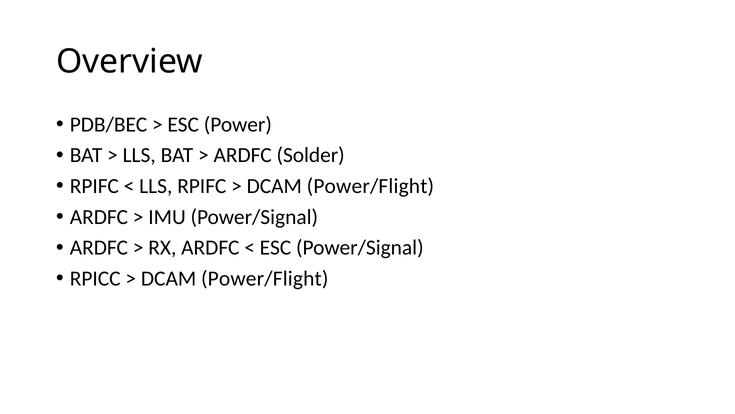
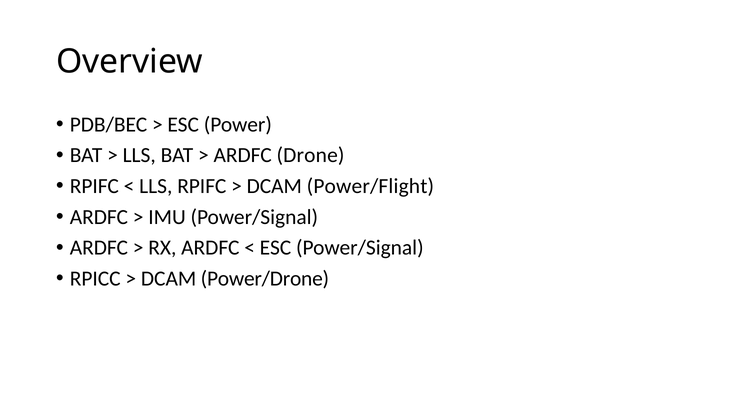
Solder: Solder -> Drone (311, 155)
Power/Flight: Power/Flight -> Power/Drone (265, 278)
